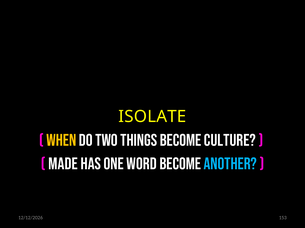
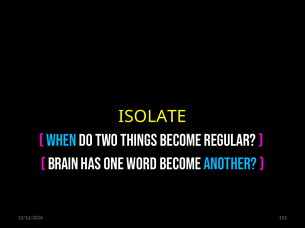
WHEN colour: yellow -> light blue (61, 141)
CULTURE: CULTURE -> REGULAR (230, 141)
MADE: MADE -> BRAIN (63, 164)
